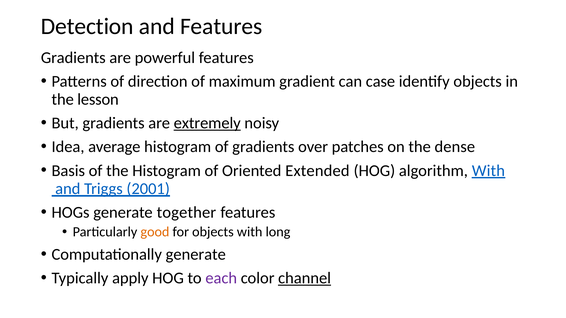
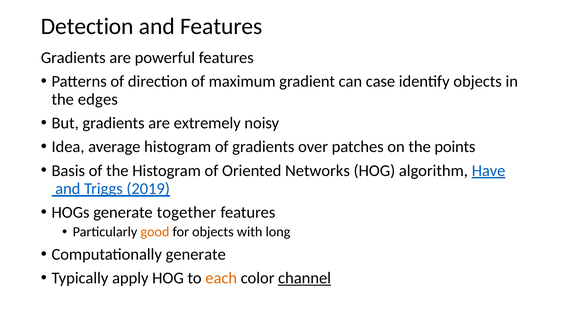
lesson: lesson -> edges (98, 99)
extremely underline: present -> none (207, 123)
dense: dense -> points (455, 147)
Extended: Extended -> Networks (317, 171)
algorithm With: With -> Have (489, 171)
2001: 2001 -> 2019 (148, 189)
each colour: purple -> orange (221, 278)
